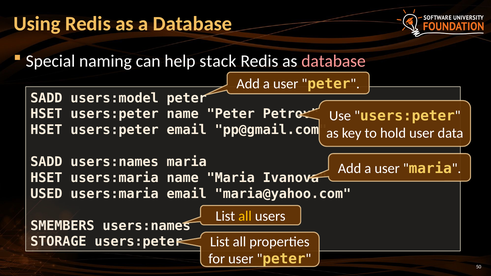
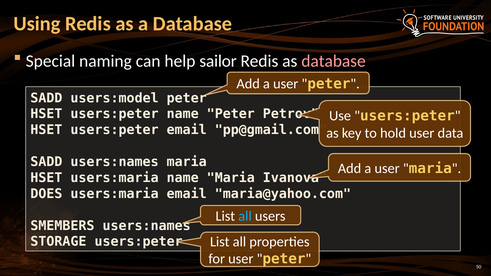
stack: stack -> sailor (218, 61)
USED: USED -> DOES (46, 194)
all colour: yellow -> light blue (245, 216)
